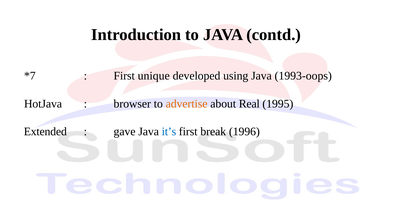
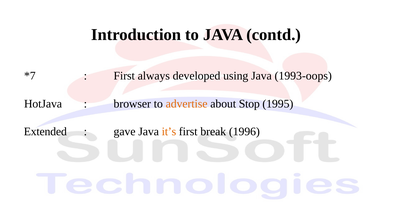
unique: unique -> always (154, 76)
Real: Real -> Stop (249, 104)
it’s colour: blue -> orange (169, 132)
